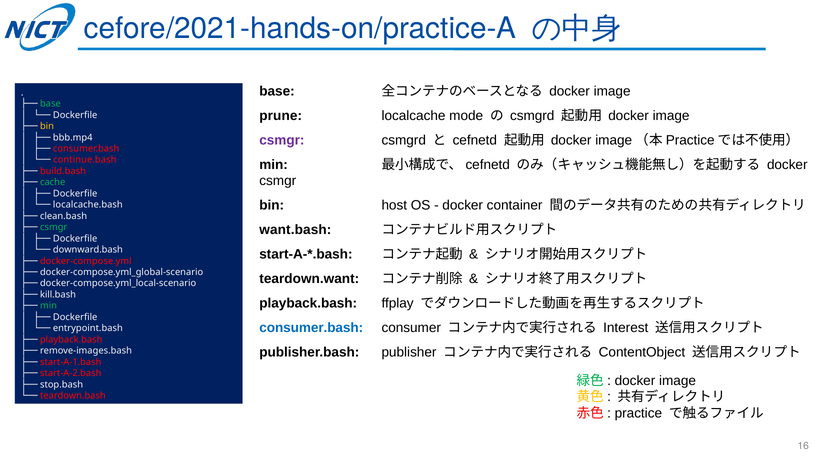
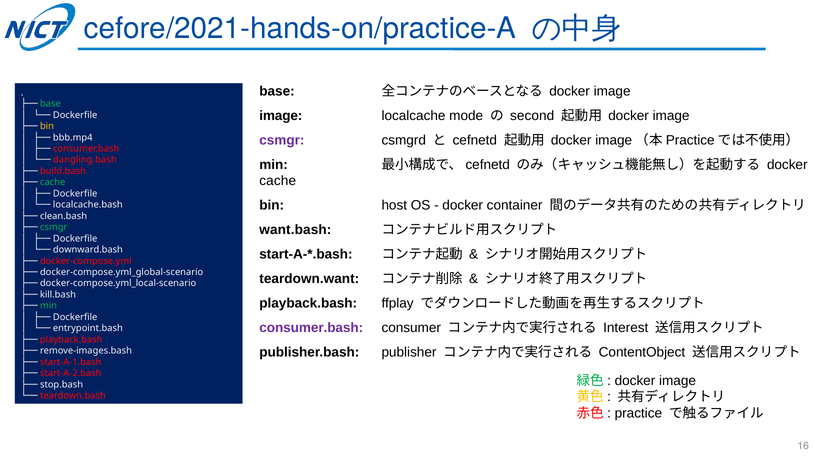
prune: prune -> image (281, 116)
csmgrd: csmgrd -> second (532, 116)
continue.bash: continue.bash -> dangling.bash (85, 160)
csmgr: csmgr -> cache (278, 181)
consumer.bash colour: blue -> purple (311, 327)
